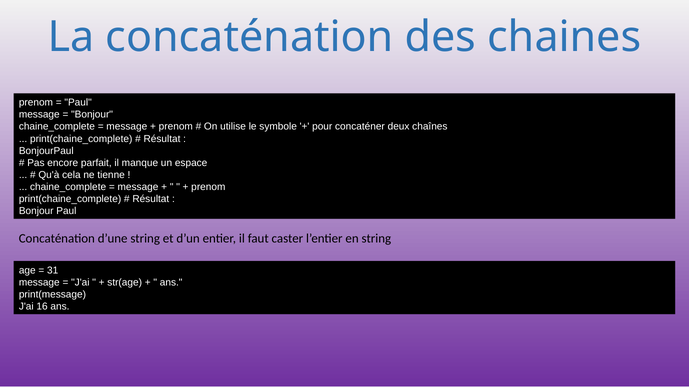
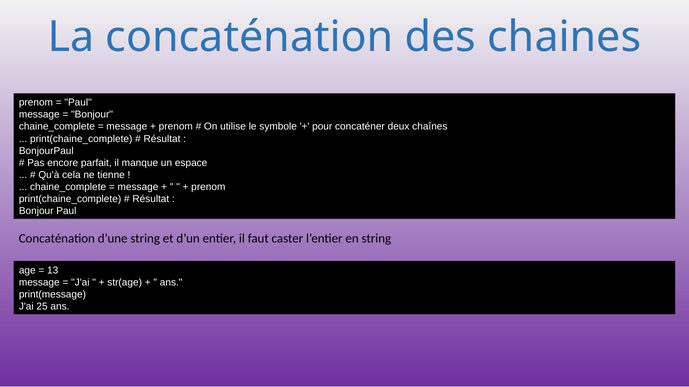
31: 31 -> 13 (53, 271)
16: 16 -> 25 (42, 307)
